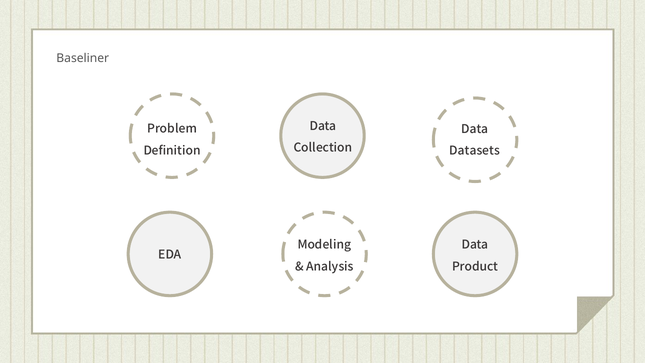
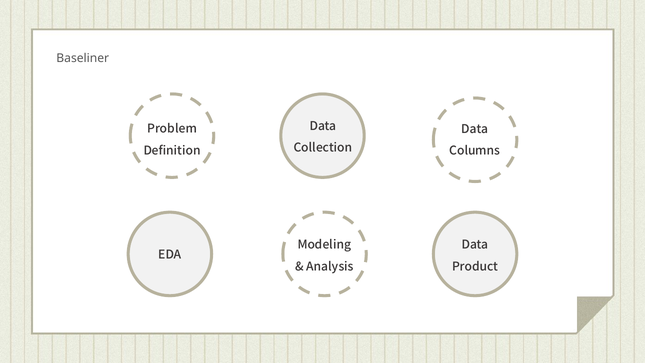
Datasets: Datasets -> Columns (475, 151)
